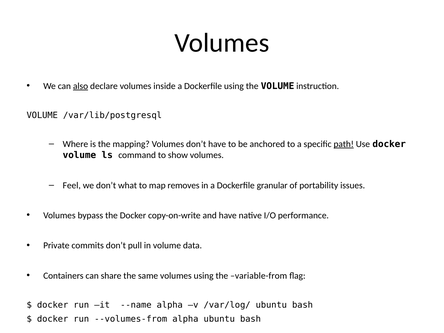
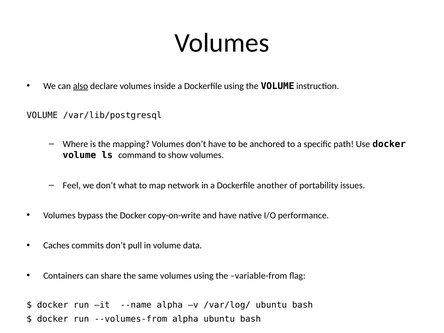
path underline: present -> none (344, 144)
removes: removes -> network (183, 185)
granular: granular -> another (272, 185)
Private: Private -> Caches (56, 246)
